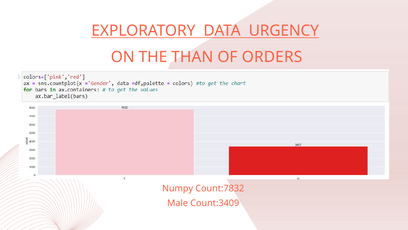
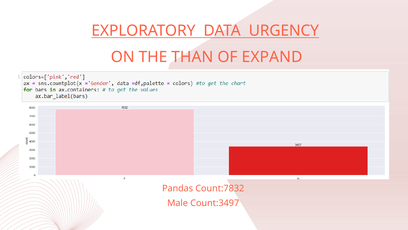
ORDERS: ORDERS -> EXPAND (272, 57)
Numpy: Numpy -> Pandas (178, 188)
Count:3409: Count:3409 -> Count:3497 (215, 203)
